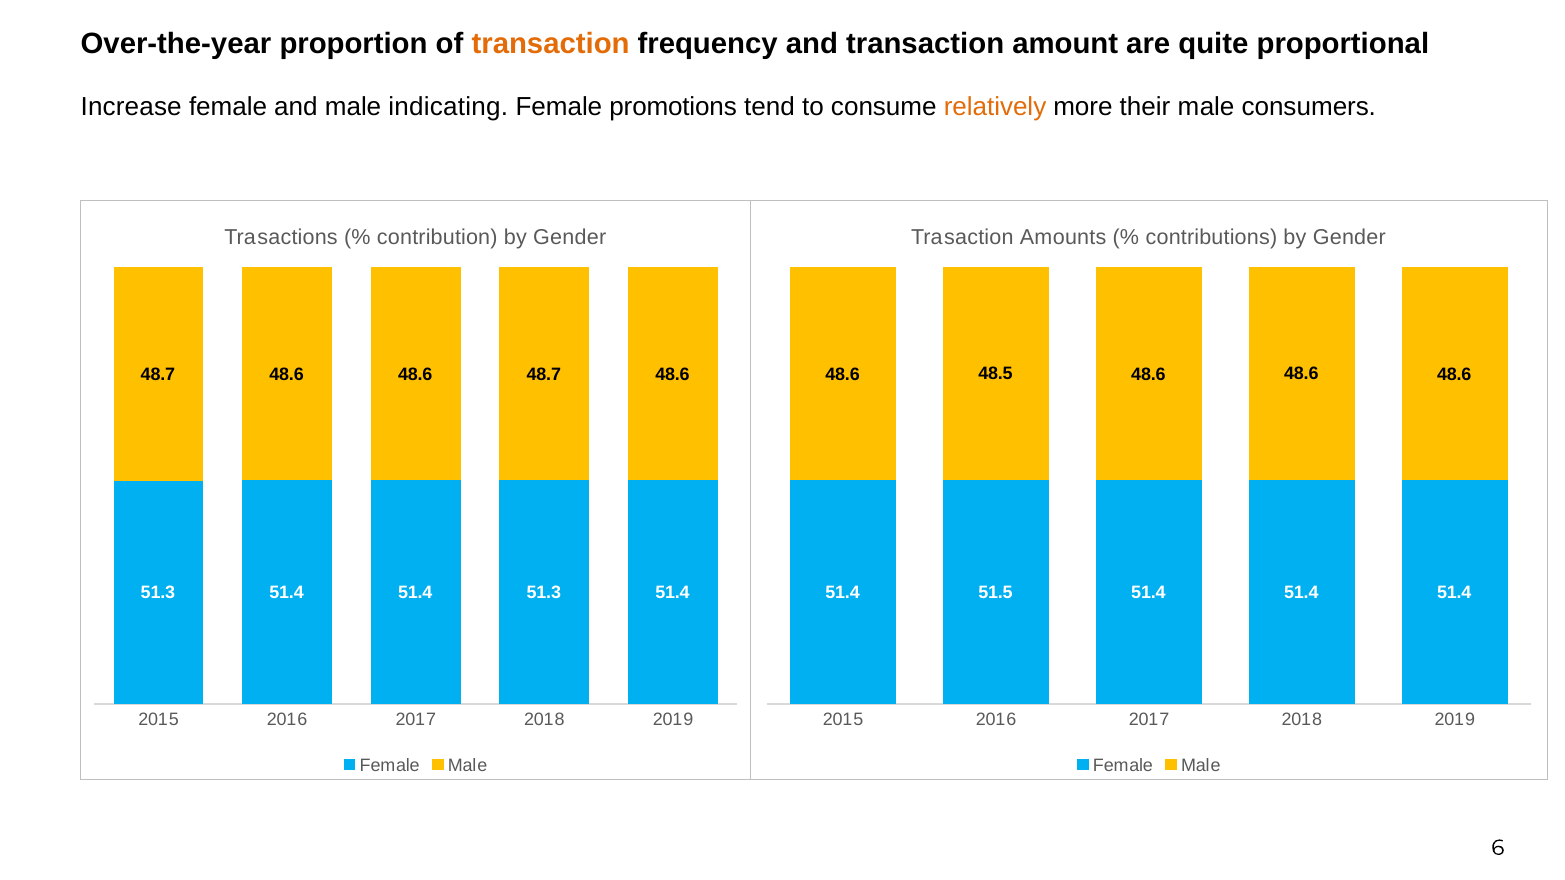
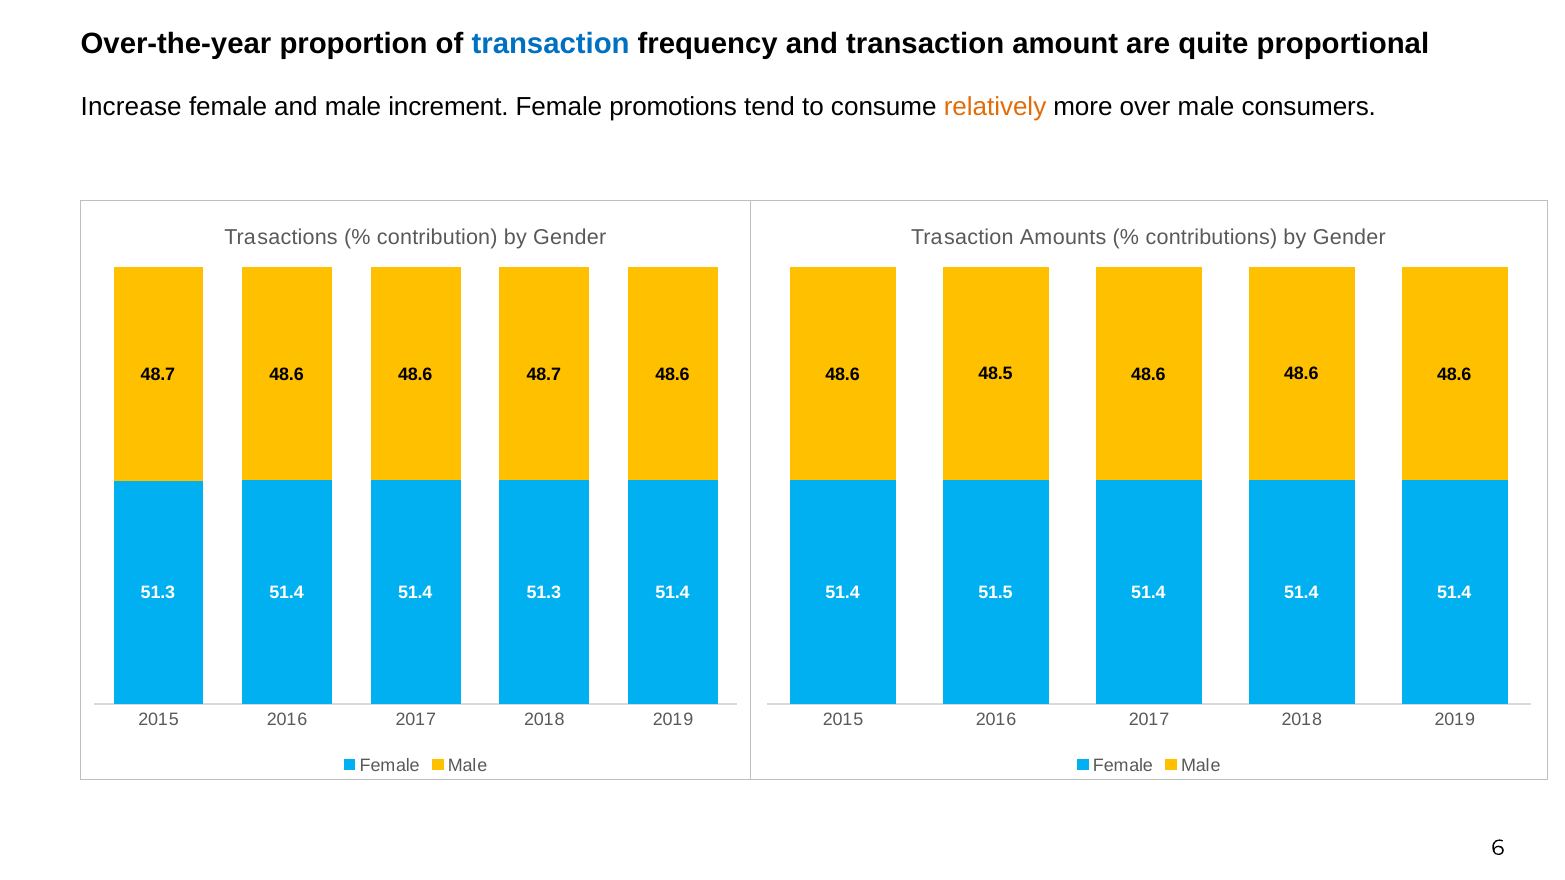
transaction colour: orange -> blue (551, 43)
indicating: indicating -> increment (448, 106)
their: their -> over (1145, 106)
